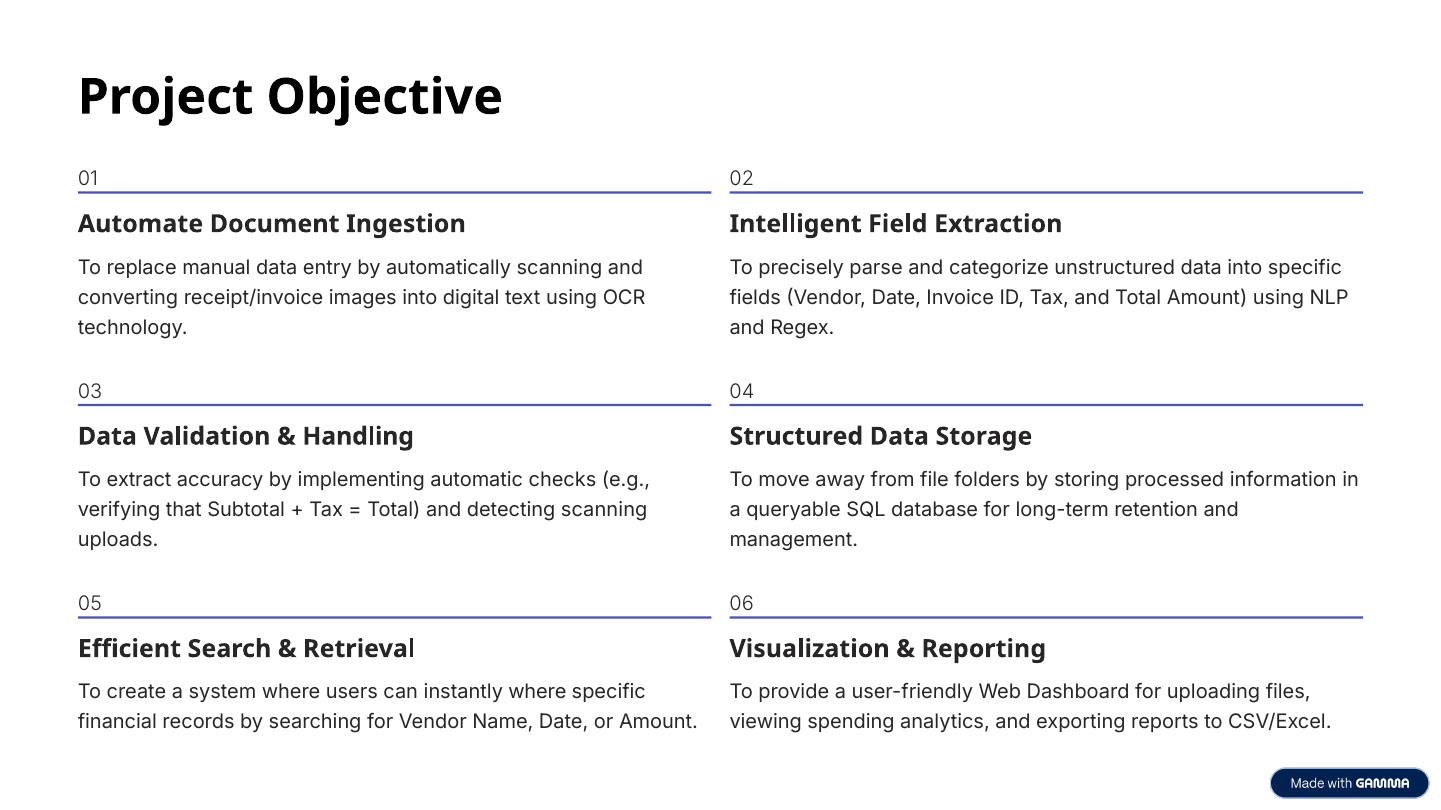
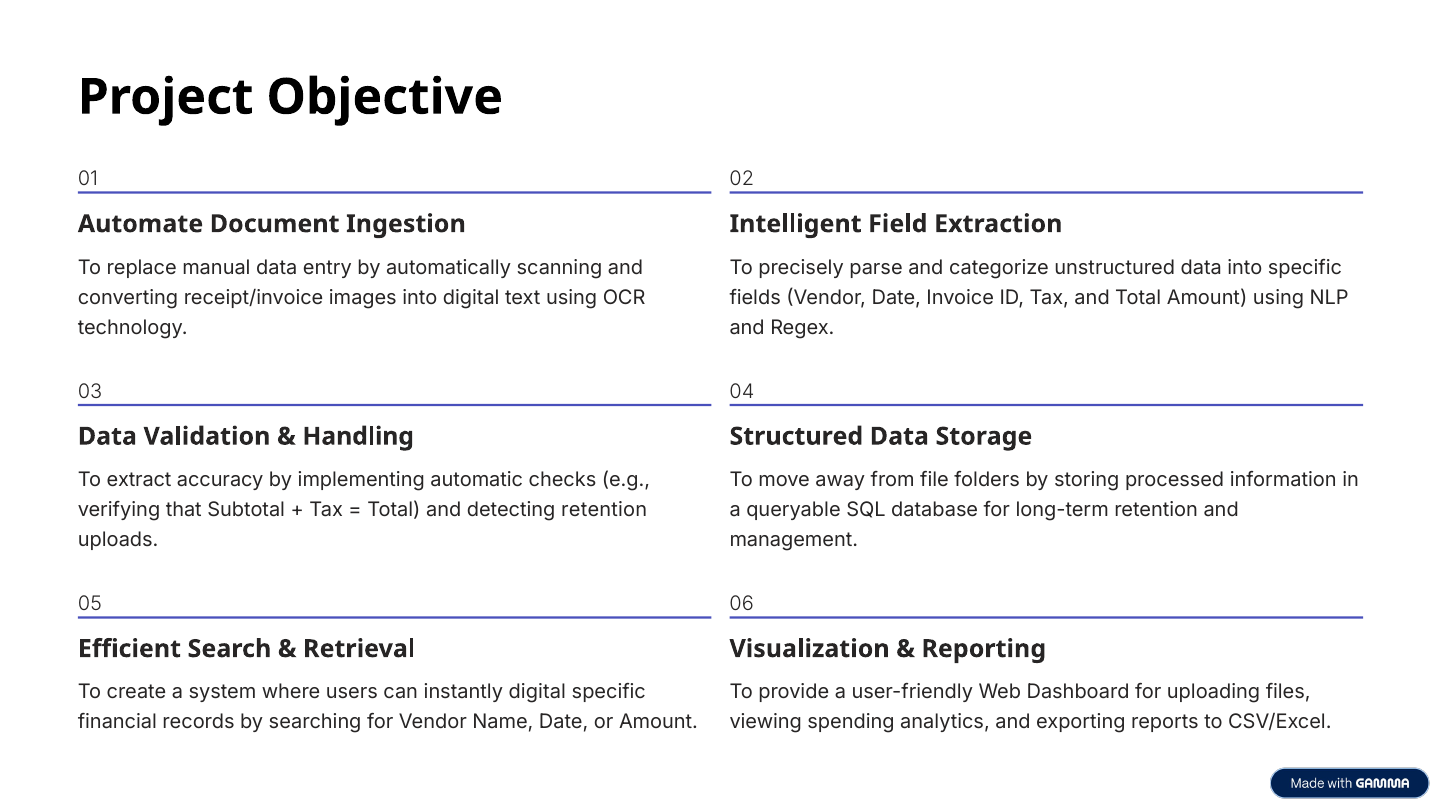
detecting scanning: scanning -> retention (604, 510)
instantly where: where -> digital (537, 693)
